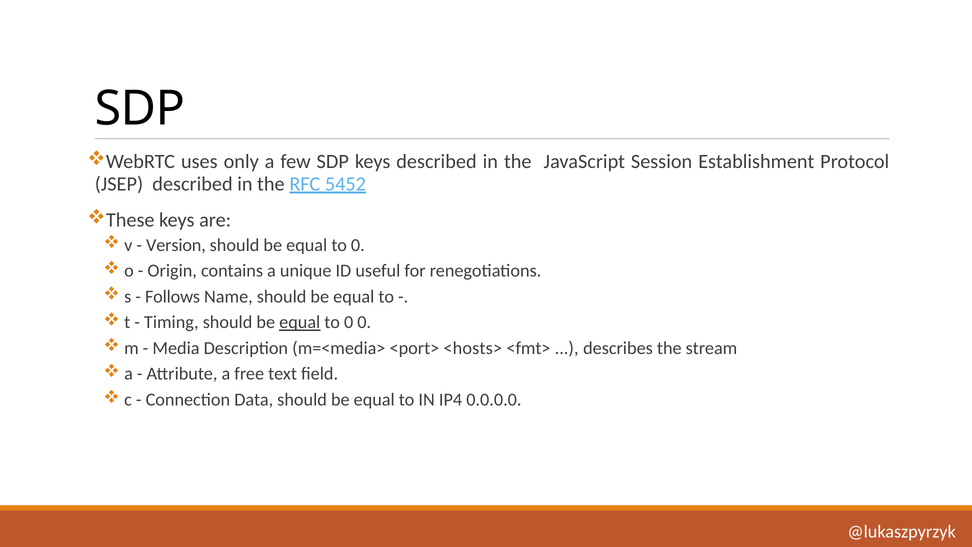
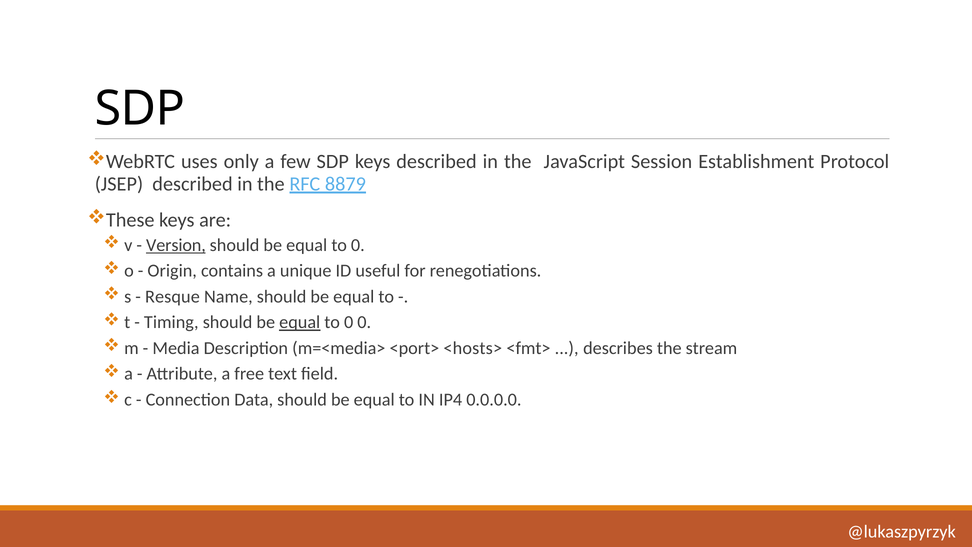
5452: 5452 -> 8879 (345, 184)
Version underline: none -> present (176, 245)
Follows: Follows -> Resque (172, 296)
